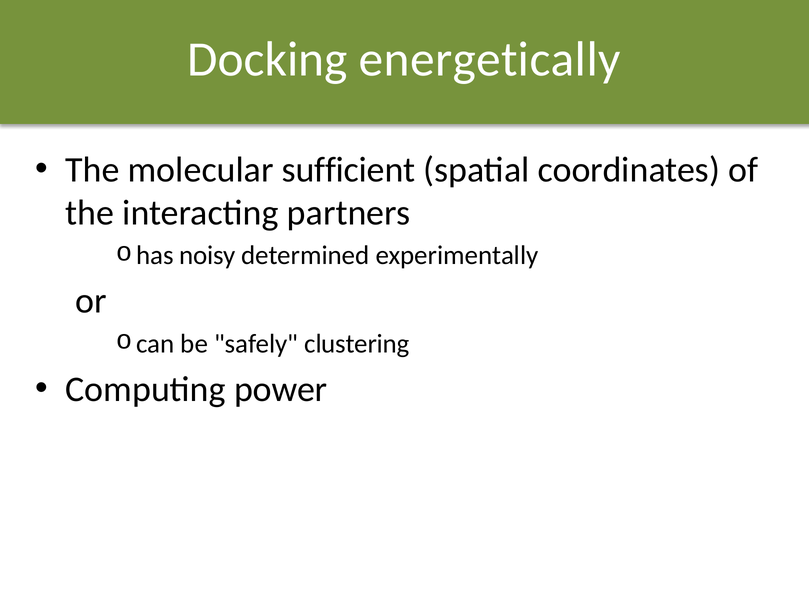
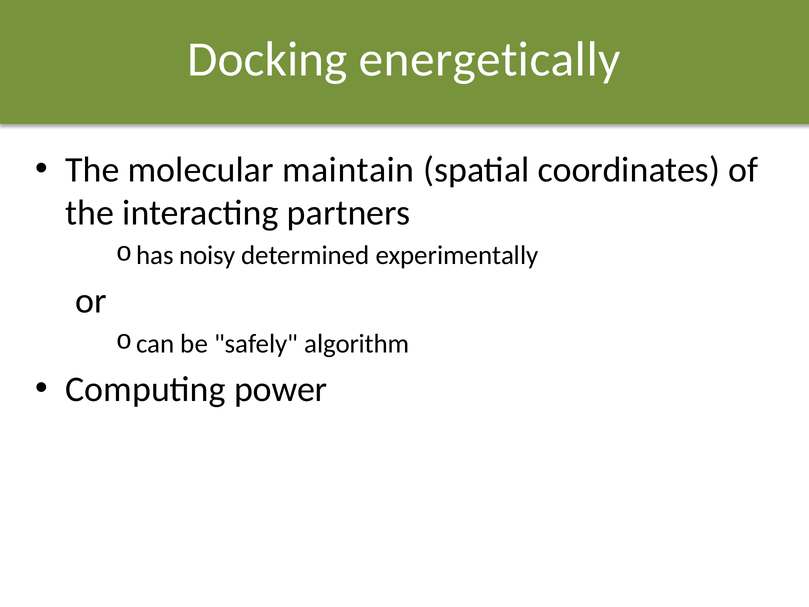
sufficient: sufficient -> maintain (348, 170)
clustering: clustering -> algorithm (357, 343)
